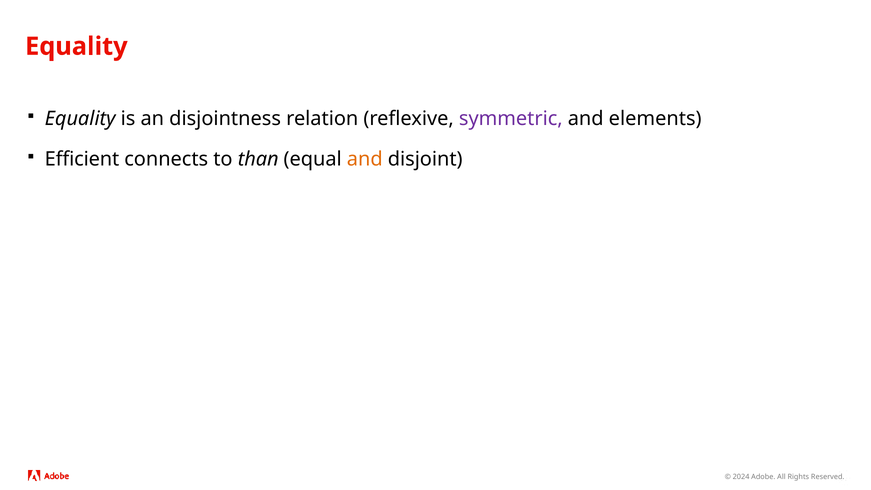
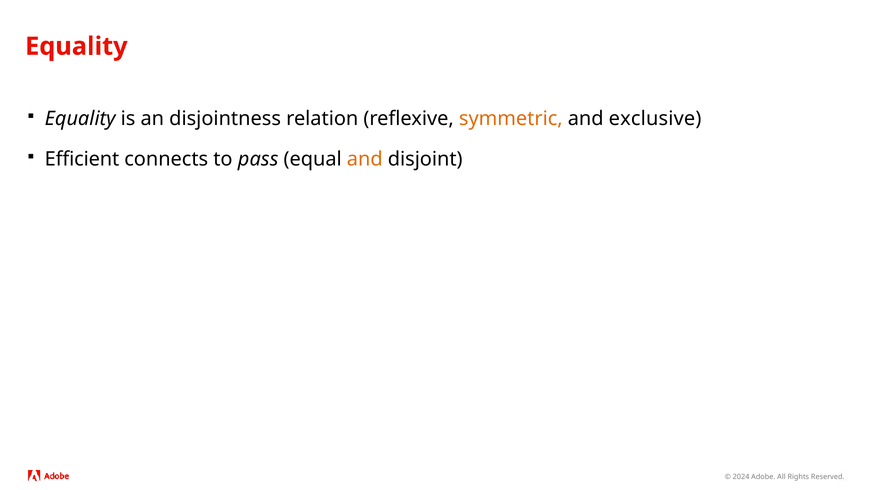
symmetric colour: purple -> orange (511, 119)
elements: elements -> exclusive (655, 119)
than: than -> pass (258, 159)
